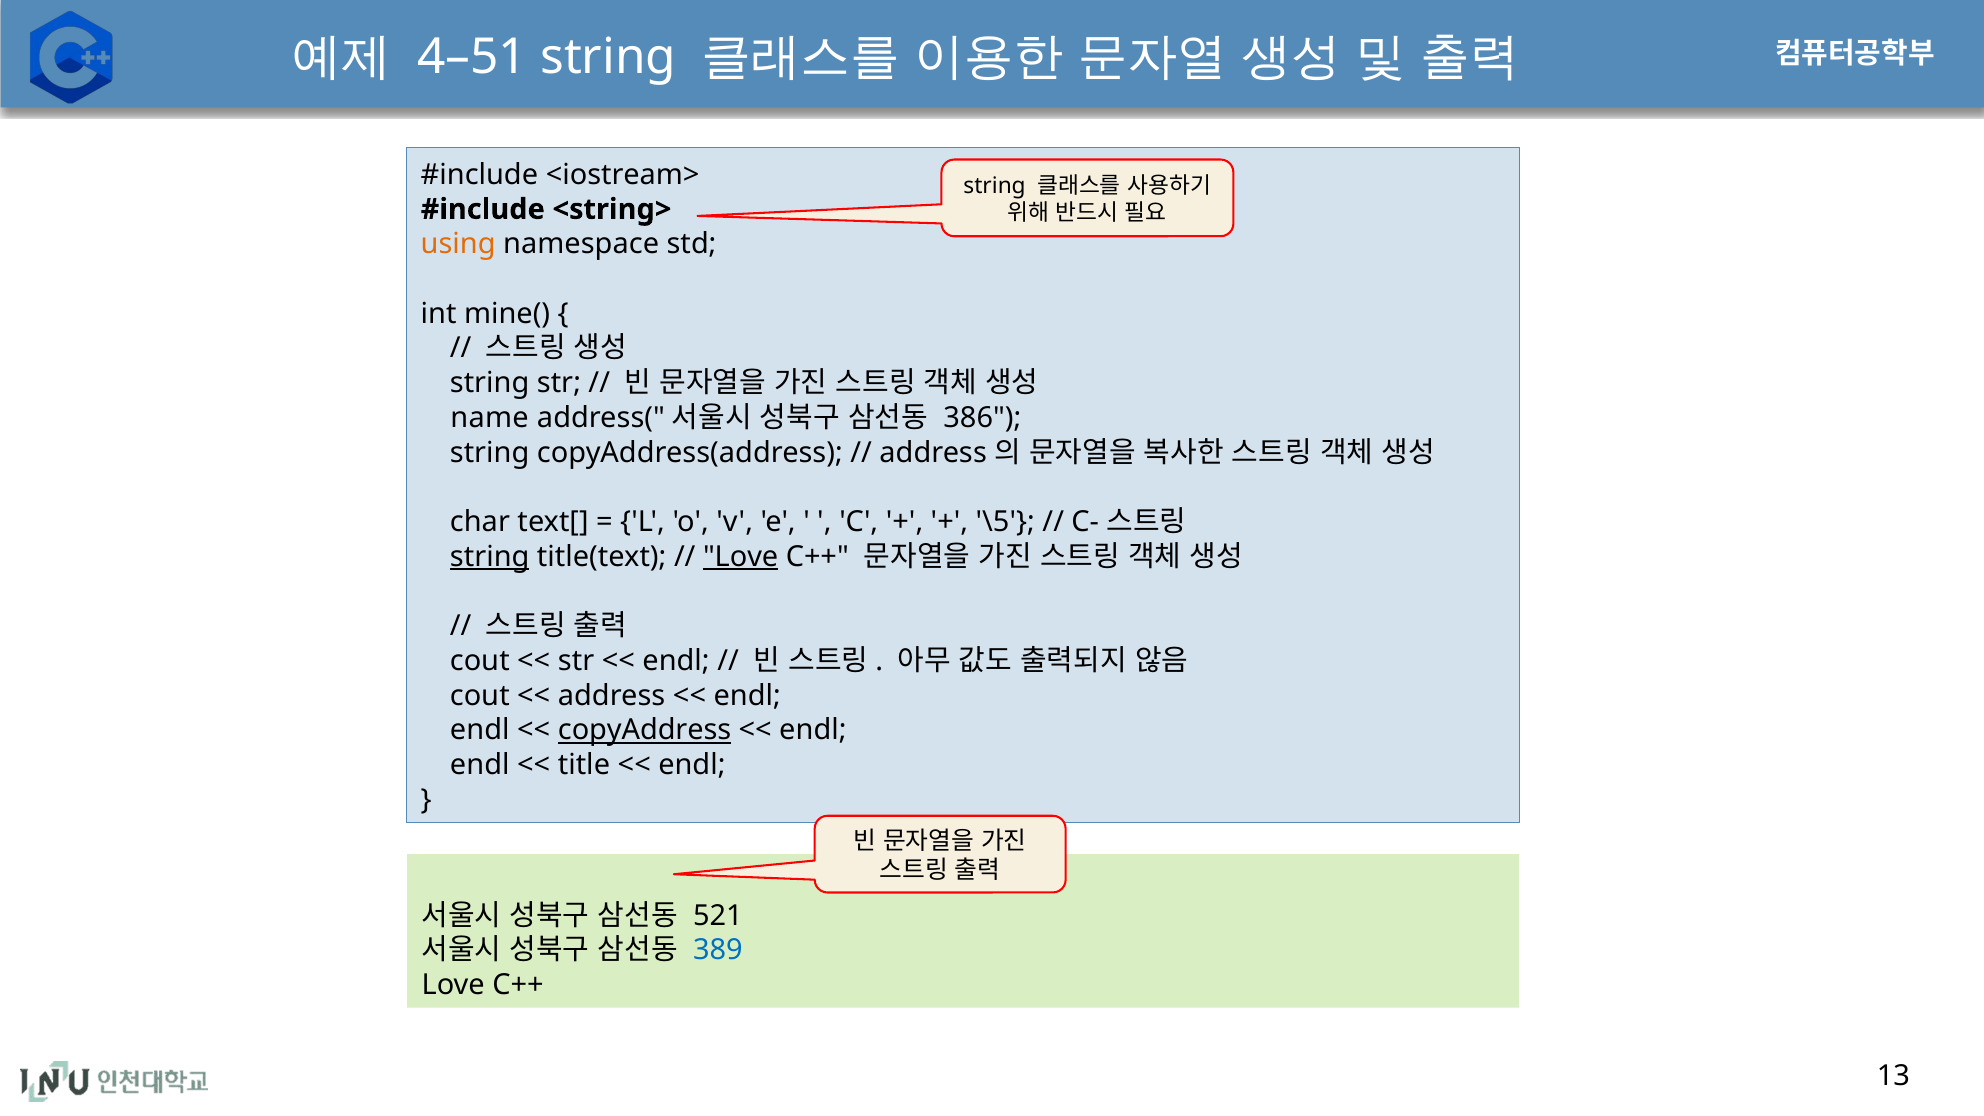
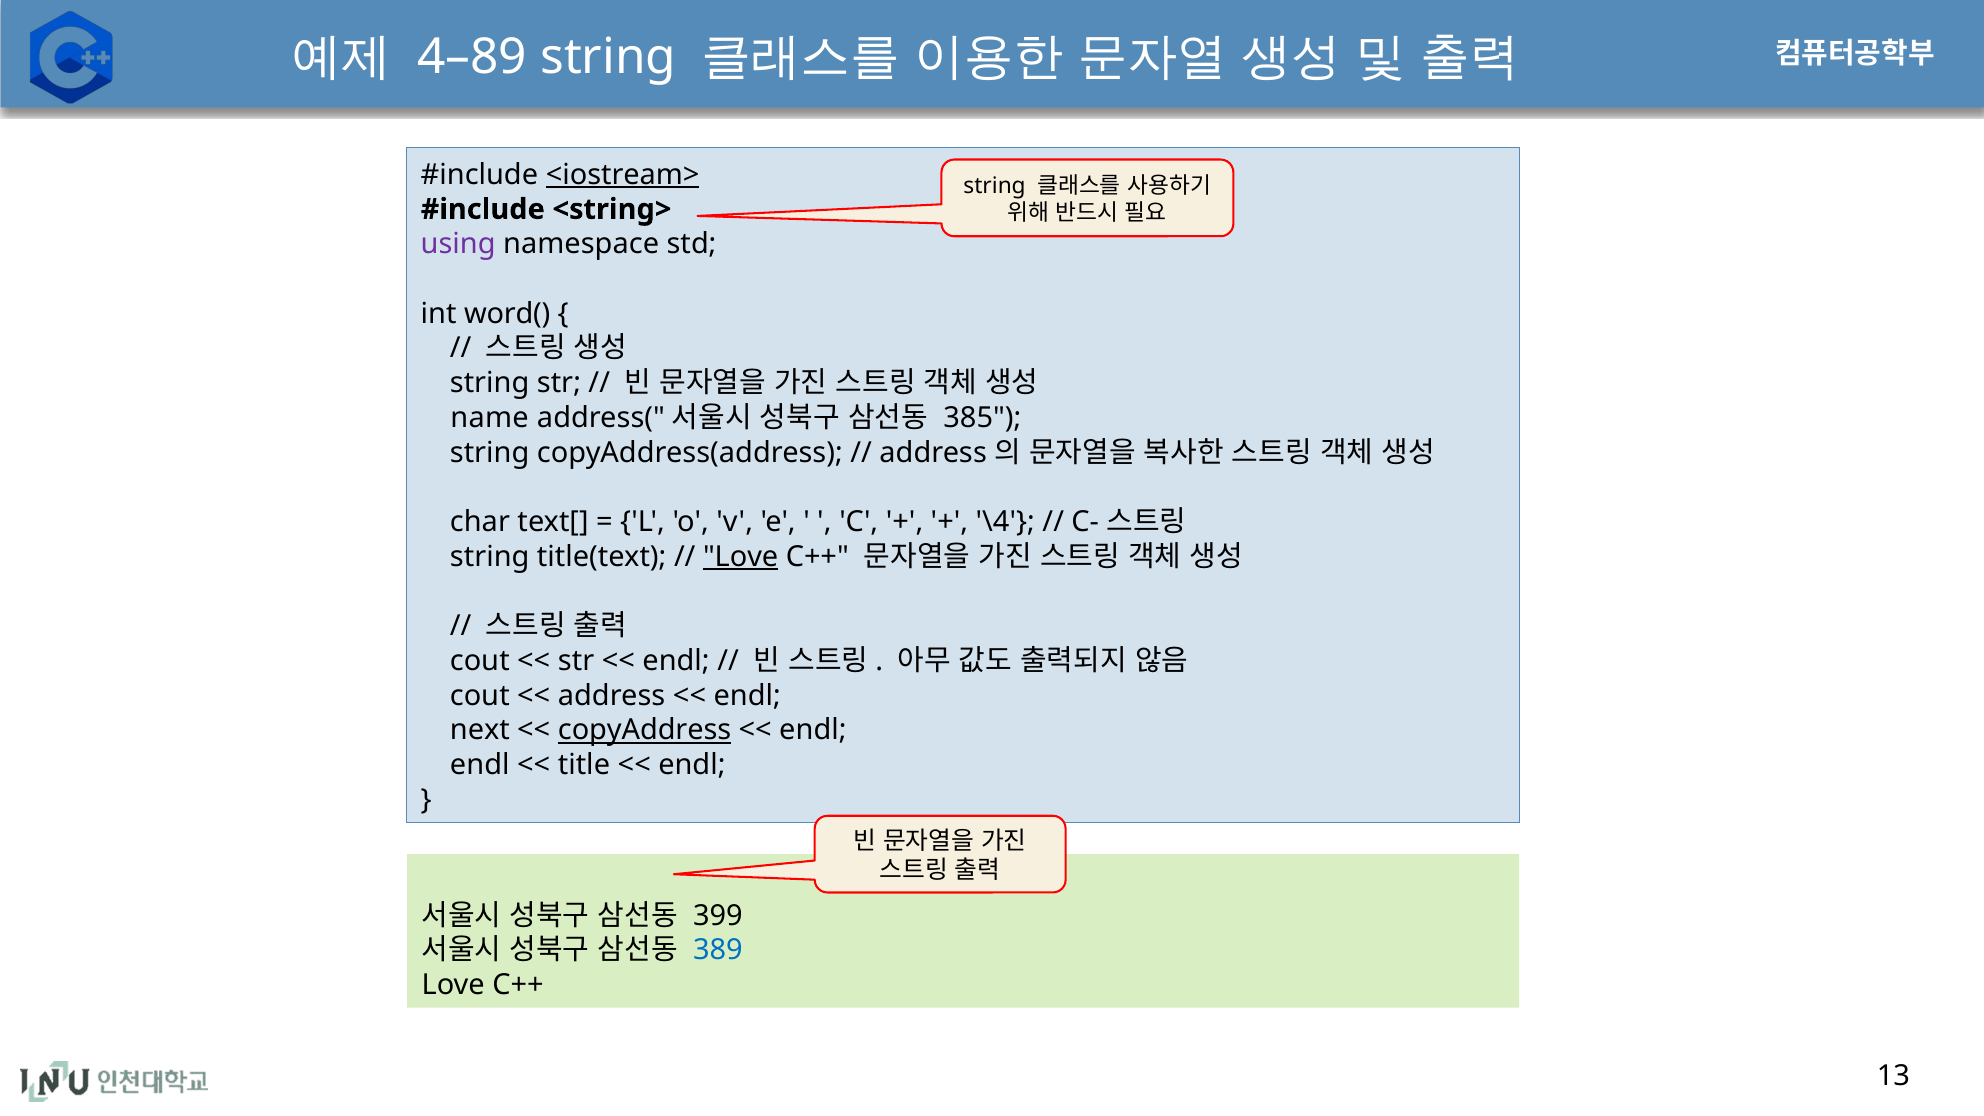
4–51: 4–51 -> 4–89 (472, 58)
<iostream> underline: none -> present (623, 175)
using colour: orange -> purple (458, 244)
mine(: mine( -> word( (507, 314)
386: 386 -> 385 (982, 418)
\5: \5 -> \4 (1005, 522)
string underline: present -> none (490, 557)
endl: endl -> next (480, 730)
521: 521 -> 399 (718, 916)
